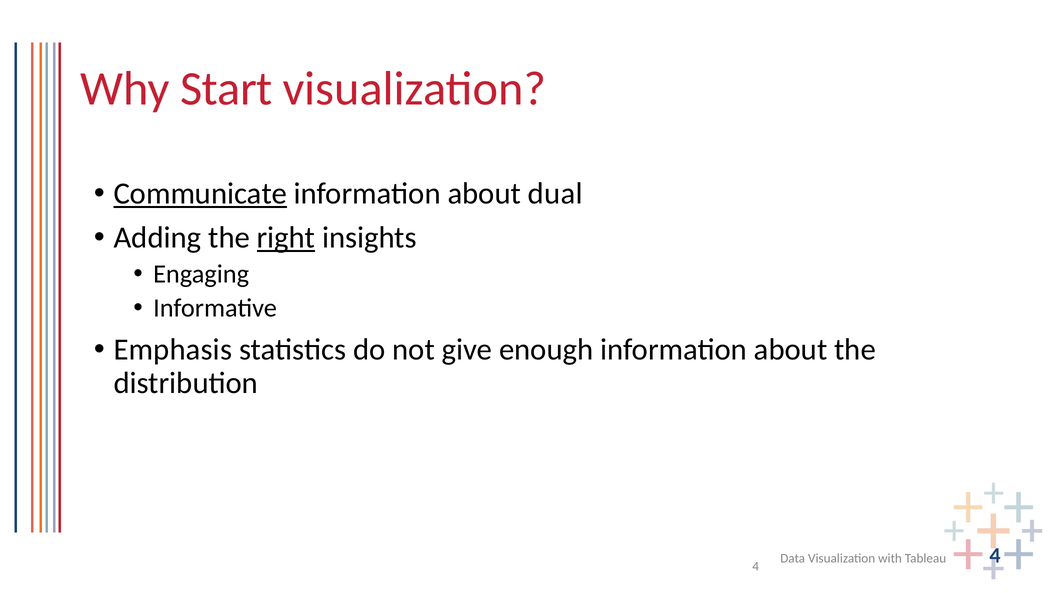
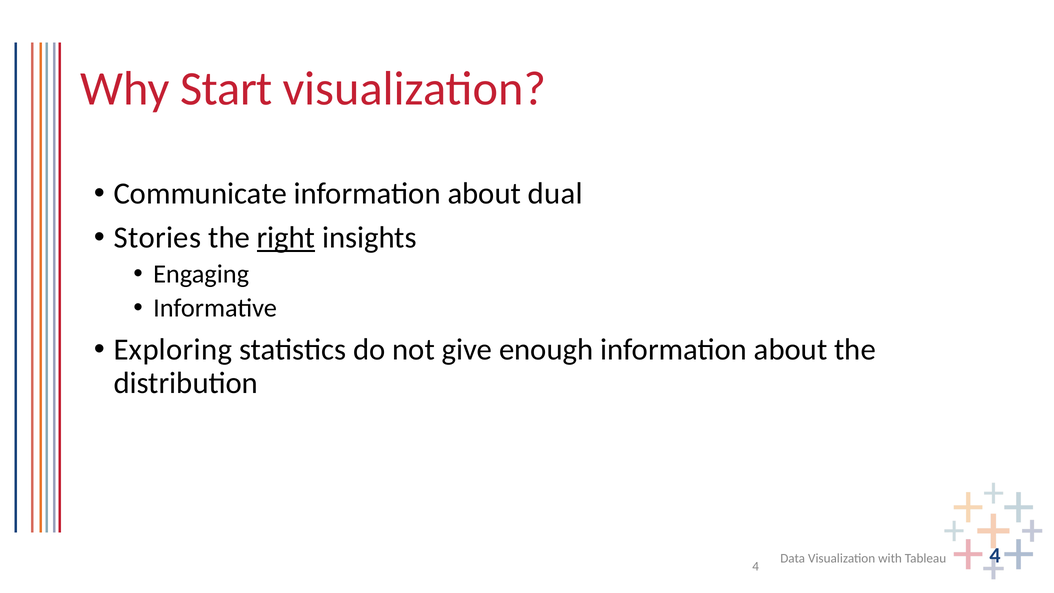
Communicate underline: present -> none (200, 194)
Adding: Adding -> Stories (157, 238)
Emphasis: Emphasis -> Exploring (173, 350)
